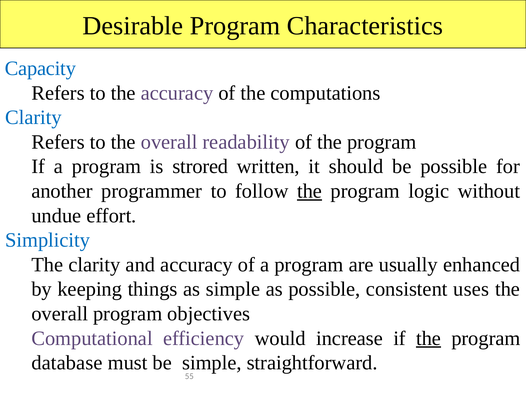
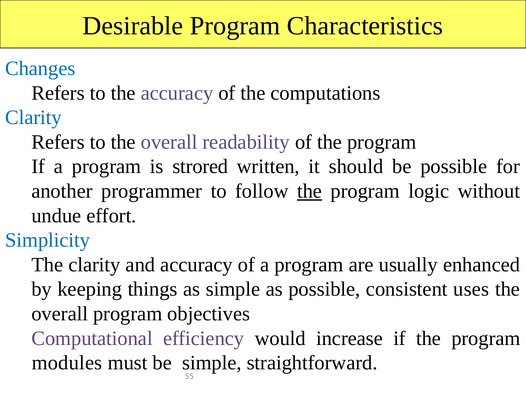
Capacity: Capacity -> Changes (40, 69)
the underline: present -> none (429, 339)
database: database -> modules (67, 363)
